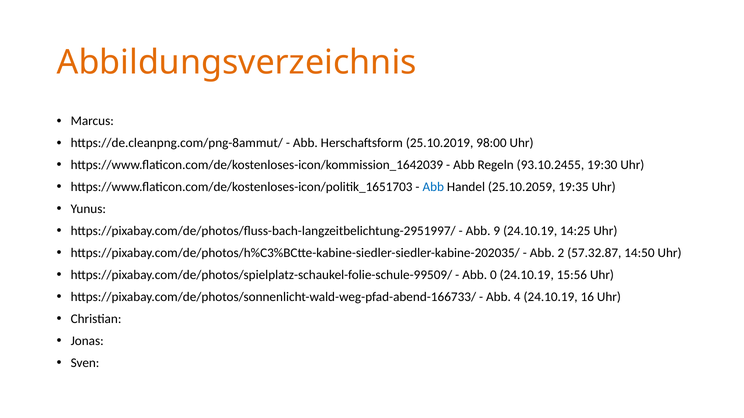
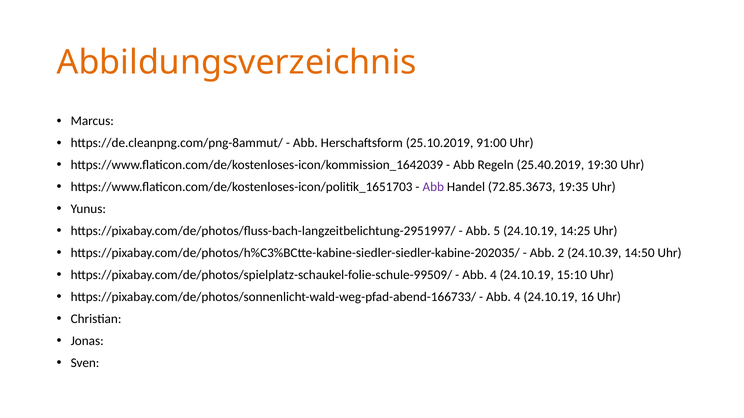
98:00: 98:00 -> 91:00 (491, 143)
93.10.2455: 93.10.2455 -> 25.40.2019 (550, 165)
Abb colour: blue -> purple (433, 187)
25.10.2059: 25.10.2059 -> 72.85.3673 (522, 187)
9: 9 -> 5 (497, 231)
57.32.87: 57.32.87 -> 24.10.39 (594, 253)
0: 0 -> 4 (493, 275)
15:56: 15:56 -> 15:10 (572, 275)
